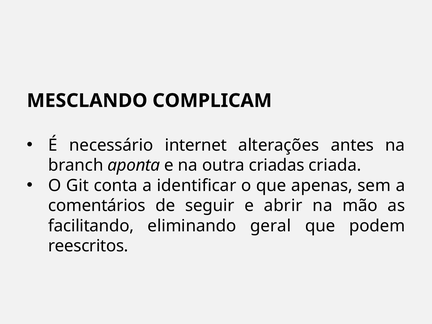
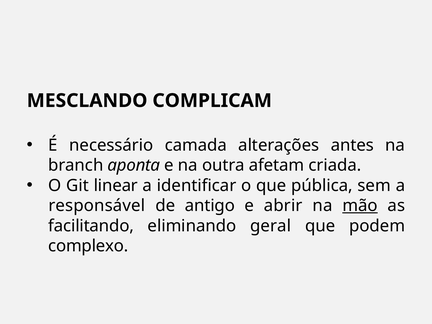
internet: internet -> camada (196, 145)
criadas: criadas -> afetam (277, 165)
conta: conta -> linear (116, 185)
apenas: apenas -> pública (322, 185)
comentários: comentários -> responsável (97, 206)
seguir: seguir -> antigo (210, 206)
mão underline: none -> present (360, 206)
reescritos: reescritos -> complexo (88, 246)
